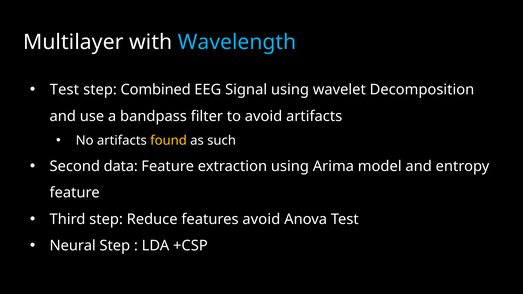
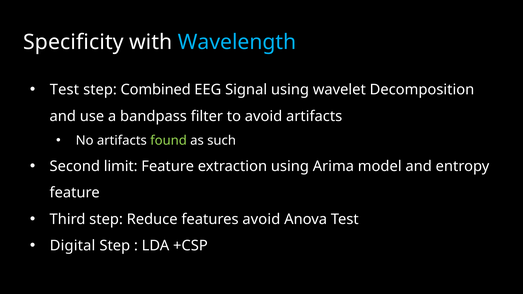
Multilayer: Multilayer -> Specificity (73, 42)
found colour: yellow -> light green (169, 141)
data: data -> limit (121, 166)
Neural: Neural -> Digital (73, 246)
